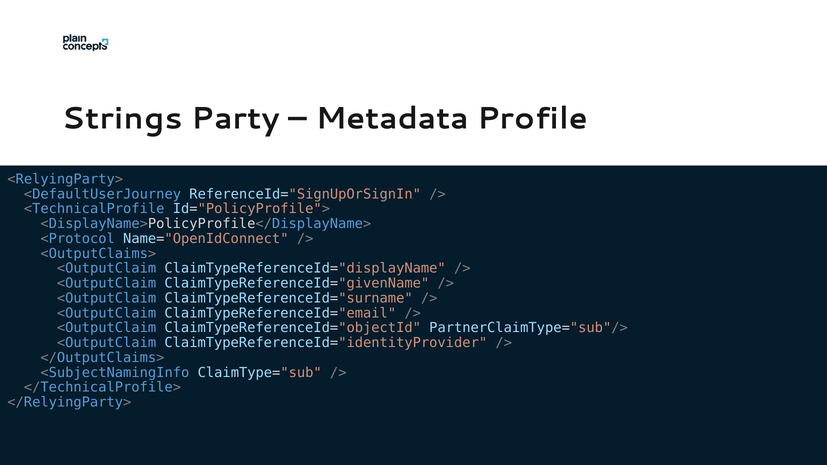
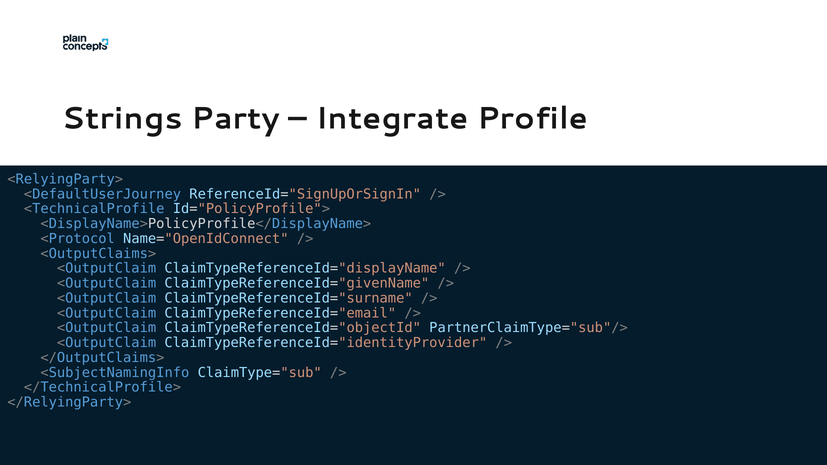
Metadata: Metadata -> Integrate (392, 119)
